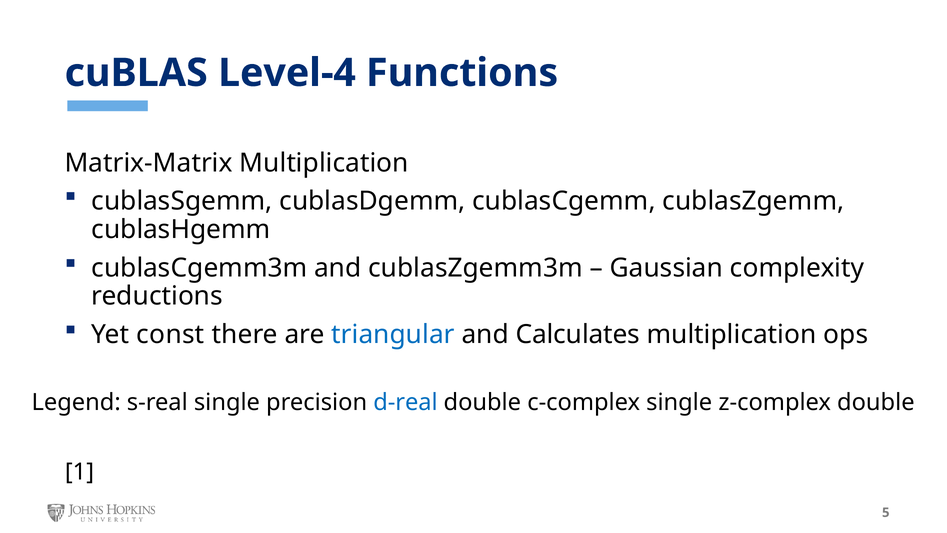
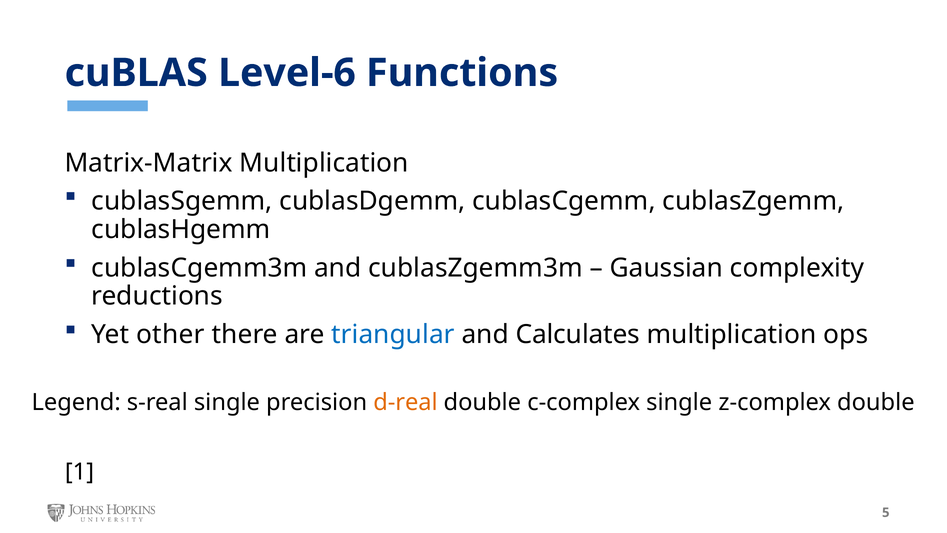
Level-4: Level-4 -> Level-6 (287, 73)
const: const -> other (170, 334)
d-real colour: blue -> orange (405, 402)
